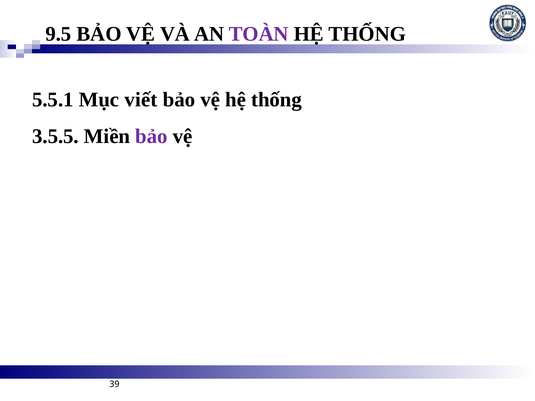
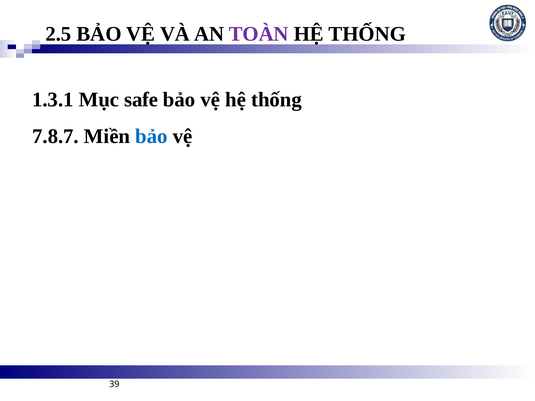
9.5: 9.5 -> 2.5 (58, 34)
5.5.1: 5.5.1 -> 1.3.1 (53, 100)
viết: viết -> safe (141, 100)
3.5.5: 3.5.5 -> 7.8.7 (55, 136)
bảo colour: purple -> blue (151, 136)
